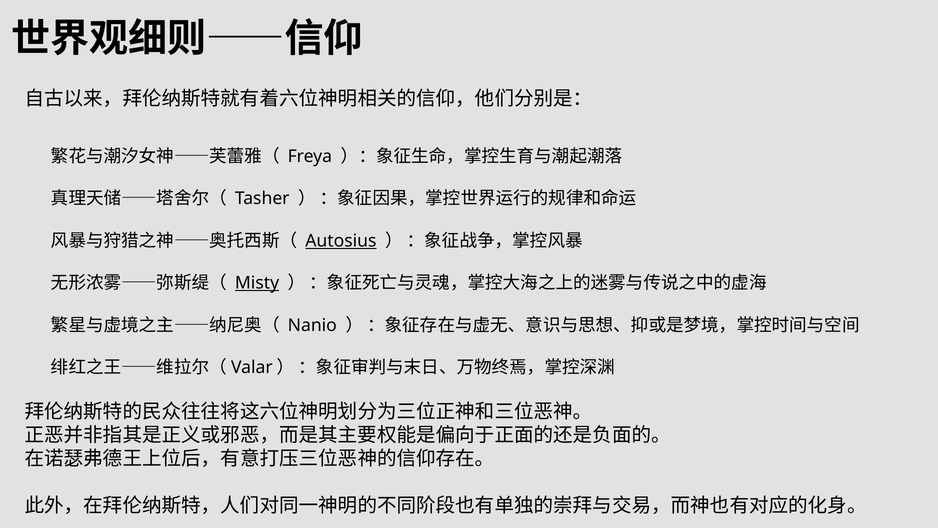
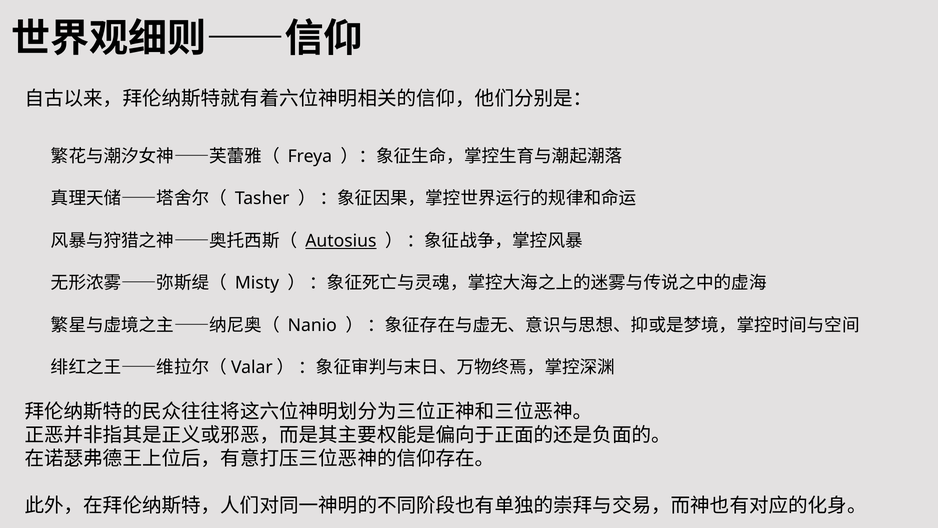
Misty underline: present -> none (257, 283)
